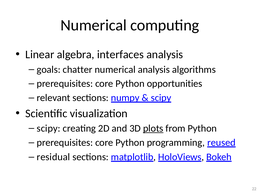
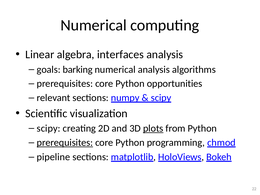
chatter: chatter -> barking (78, 69)
prerequisites underline: none -> present (65, 143)
reused: reused -> chmod (221, 143)
residual: residual -> pipeline (53, 157)
